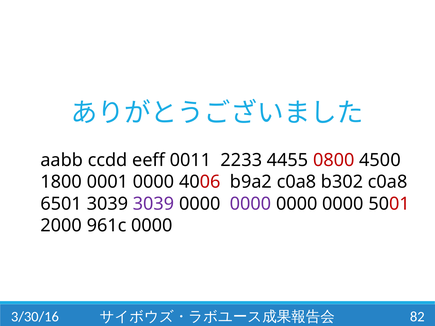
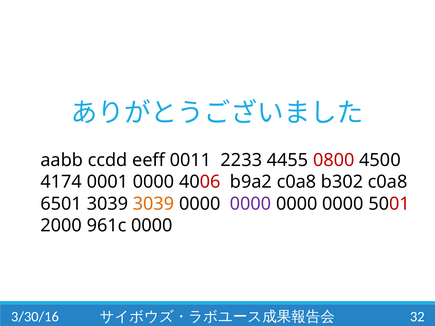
1800: 1800 -> 4174 (61, 182)
3039 colour: purple -> orange (154, 204)
82: 82 -> 32 (417, 317)
